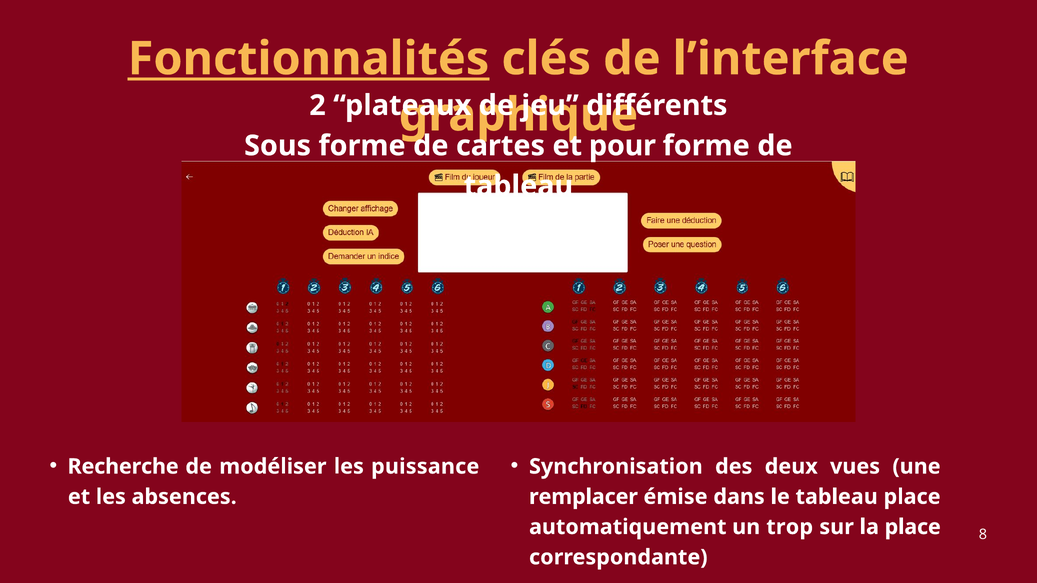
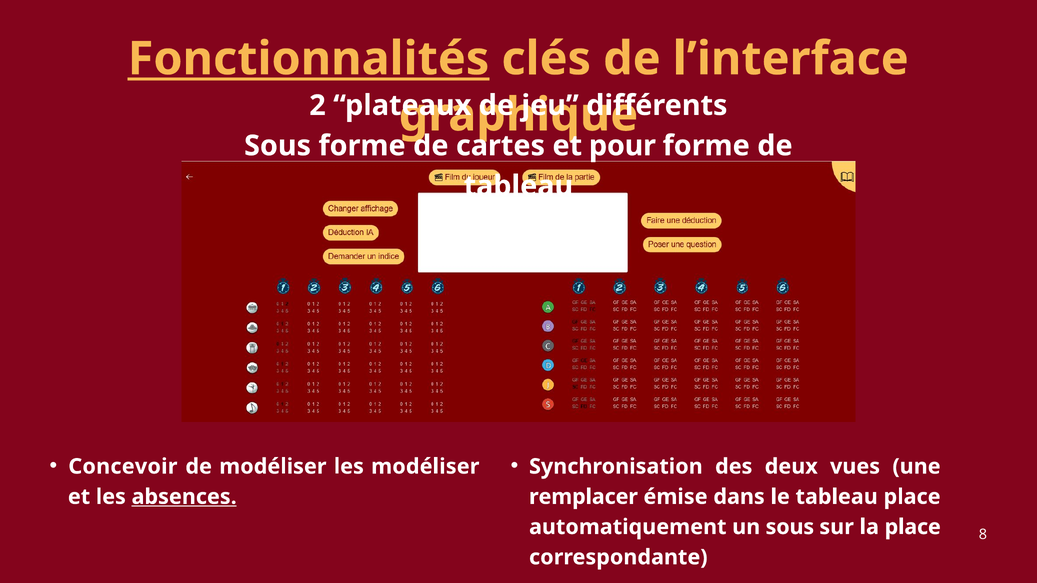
Recherche: Recherche -> Concevoir (123, 467)
les puissance: puissance -> modéliser (425, 467)
absences underline: none -> present (184, 497)
un trop: trop -> sous (790, 527)
